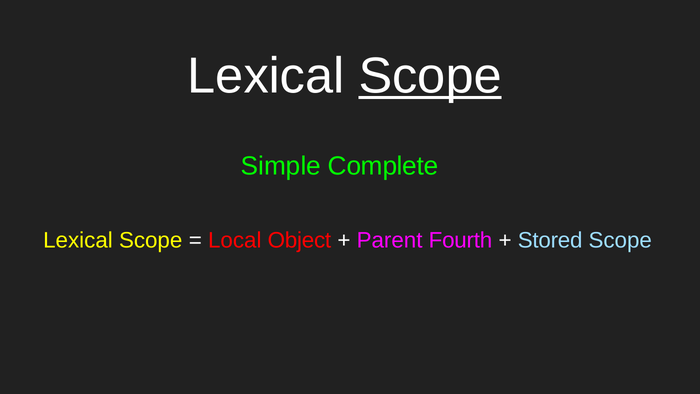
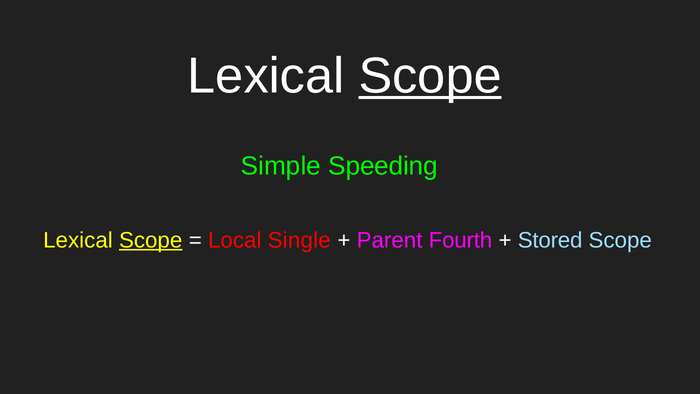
Complete: Complete -> Speeding (383, 166)
Scope underline: none -> present (151, 240)
Object: Object -> Single (299, 240)
